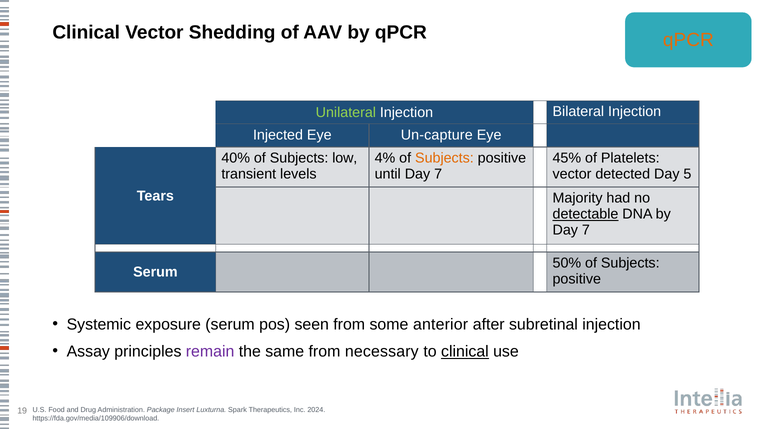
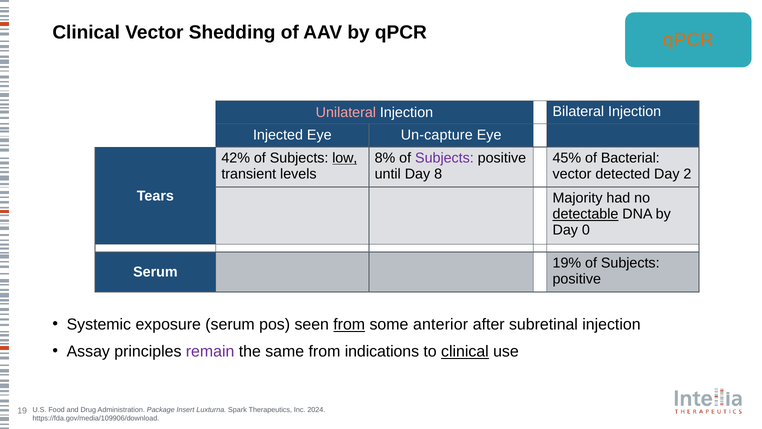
Unilateral colour: light green -> pink (346, 112)
40%: 40% -> 42% (236, 158)
low underline: none -> present (345, 158)
4%: 4% -> 8% (385, 158)
Subjects colour: orange -> purple (444, 158)
Platelets: Platelets -> Bacterial (630, 158)
until Day 7: 7 -> 8 (438, 174)
5: 5 -> 2 (687, 174)
7: 7 -> 0 (586, 230)
50%: 50% -> 19% (567, 263)
from underline: none -> present (349, 324)
necessary: necessary -> indications (382, 351)
